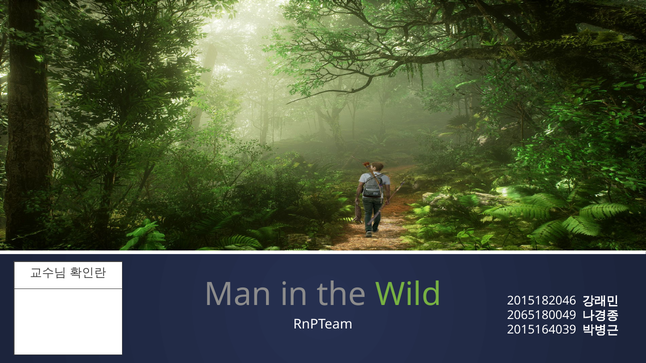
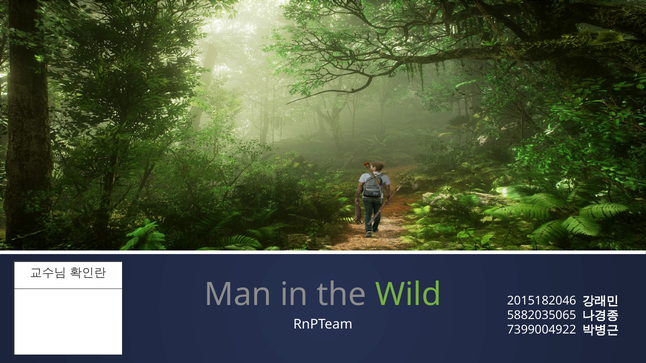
2065180049: 2065180049 -> 5882035065 (542, 315)
2015164039: 2015164039 -> 7399004922 (542, 330)
